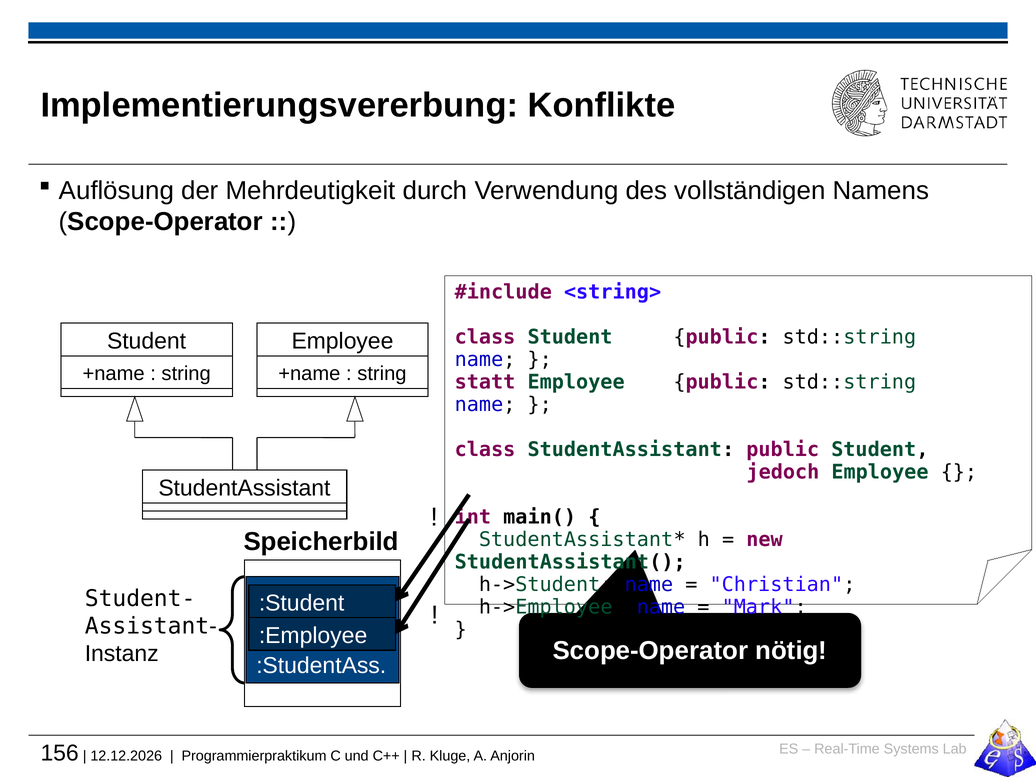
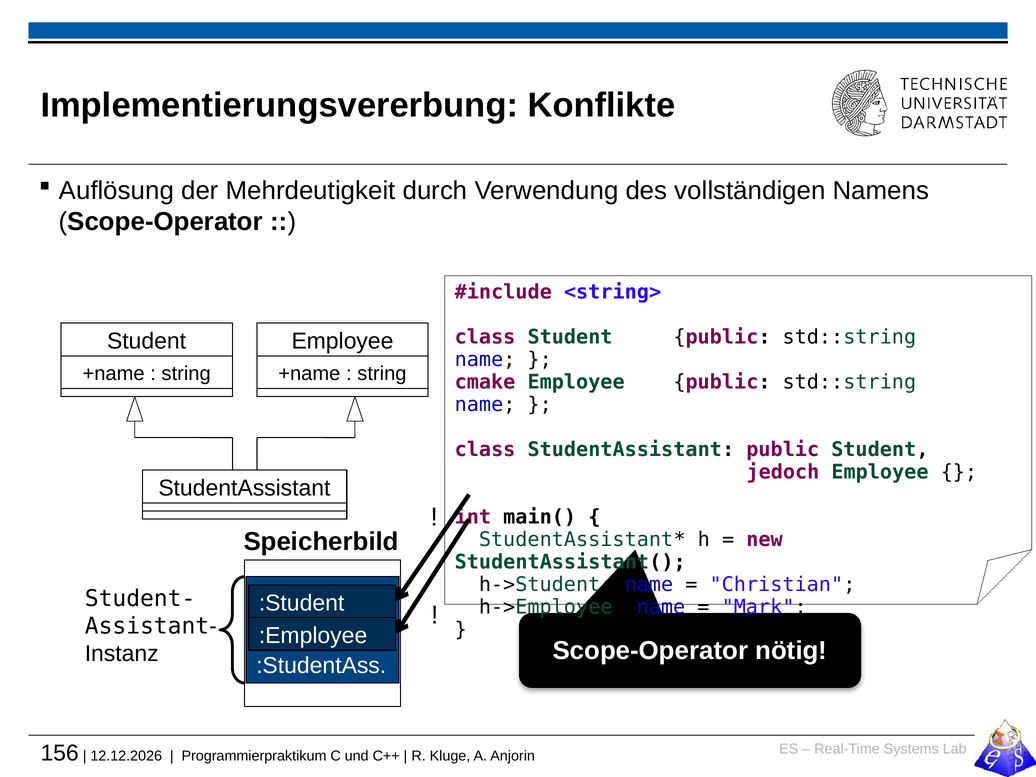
statt: statt -> cmake (485, 382)
